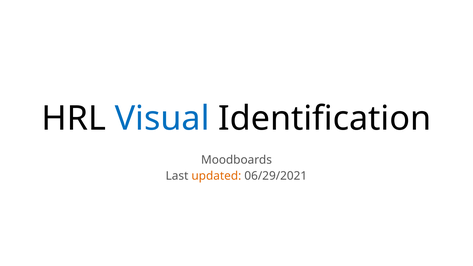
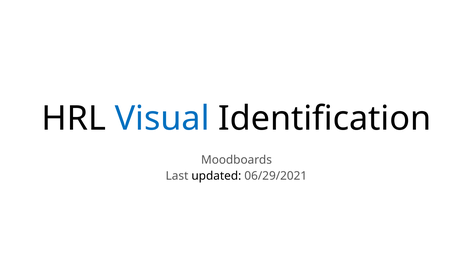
updated colour: orange -> black (216, 176)
